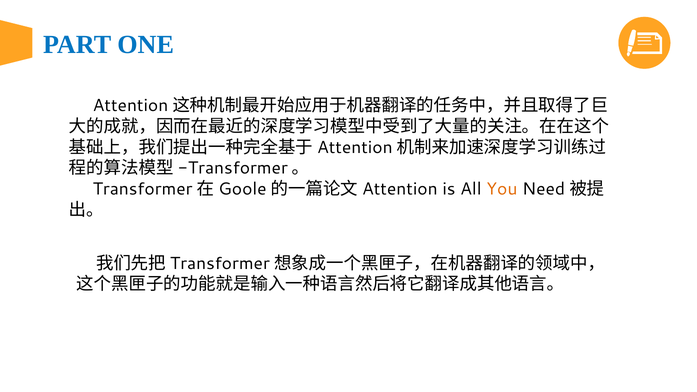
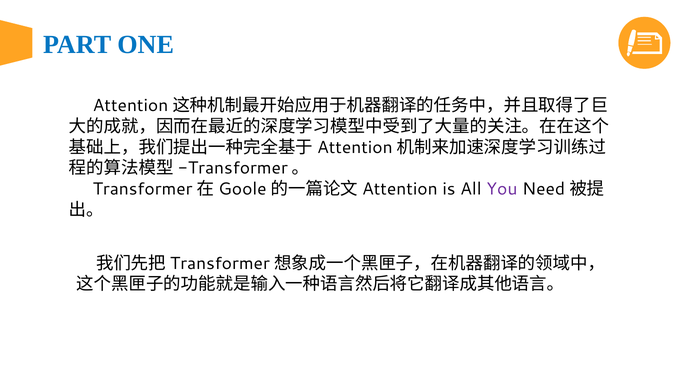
You colour: orange -> purple (502, 189)
